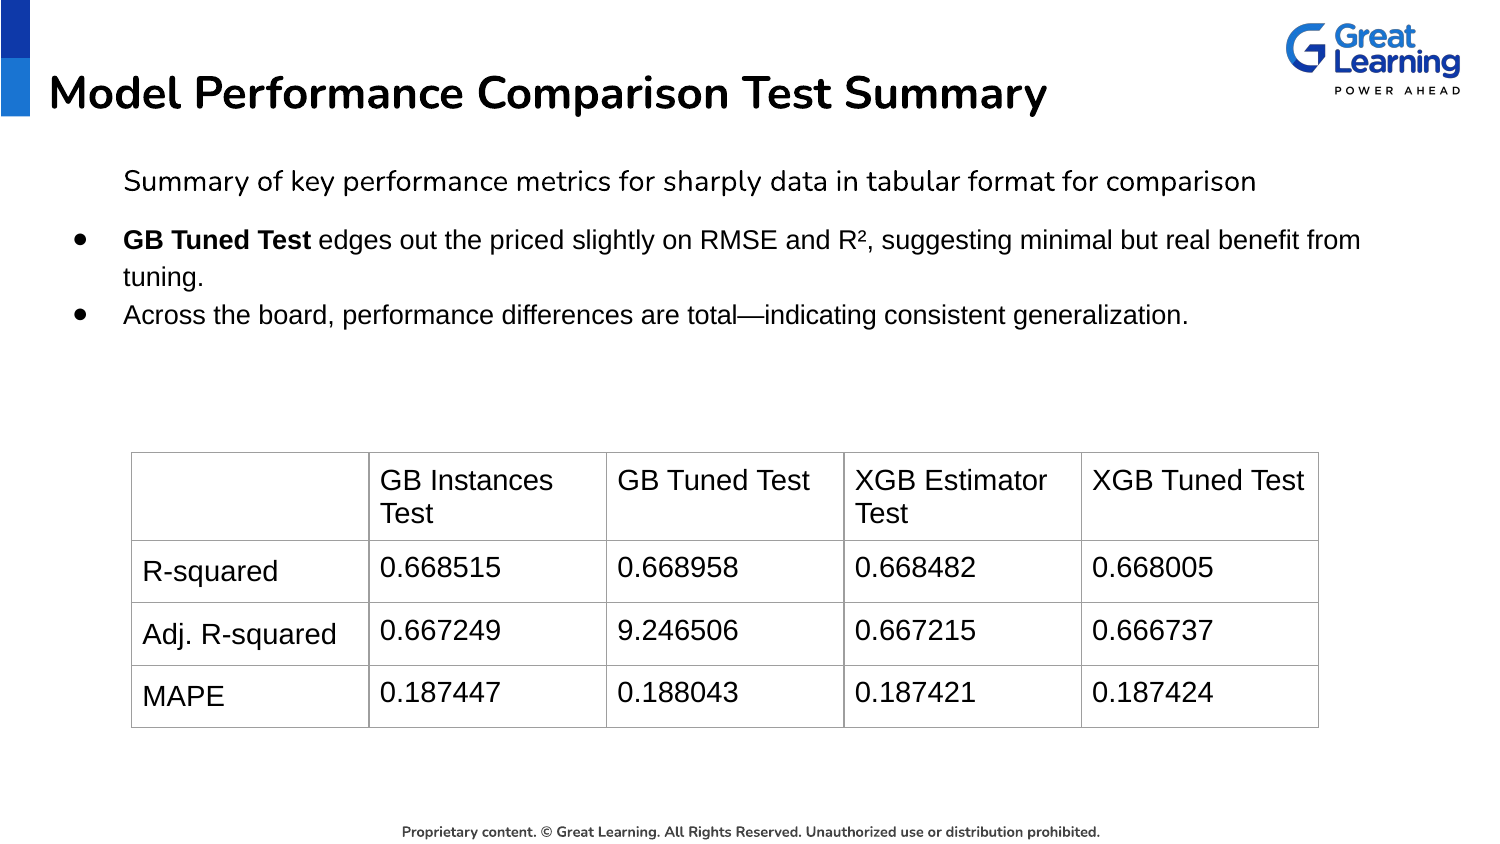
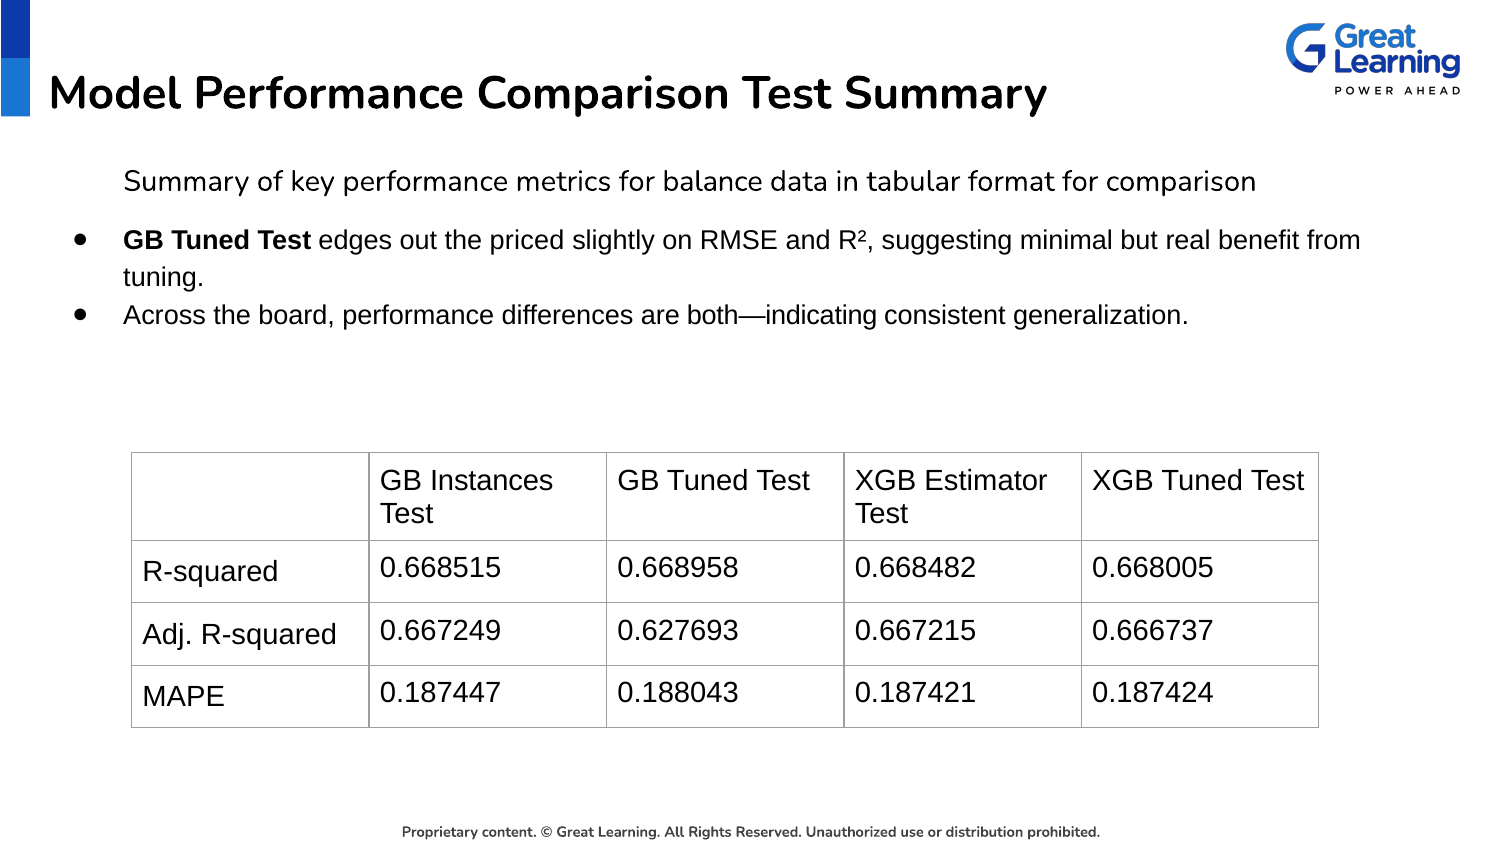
sharply: sharply -> balance (713, 181)
total—indicating: total—indicating -> both—indicating (782, 315)
9.246506: 9.246506 -> 0.627693 (678, 630)
